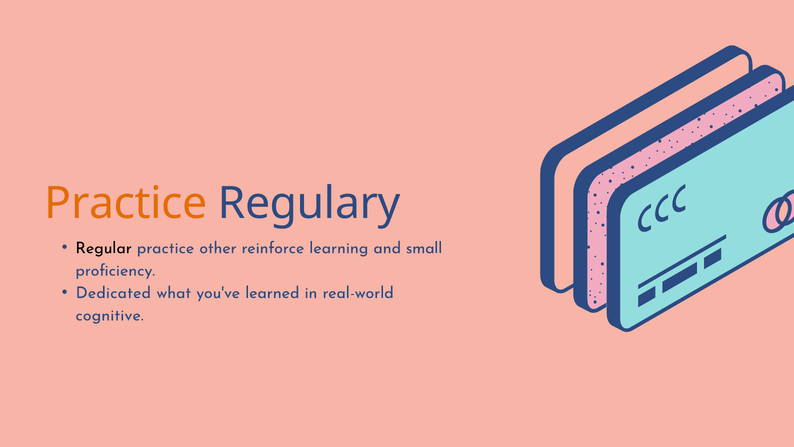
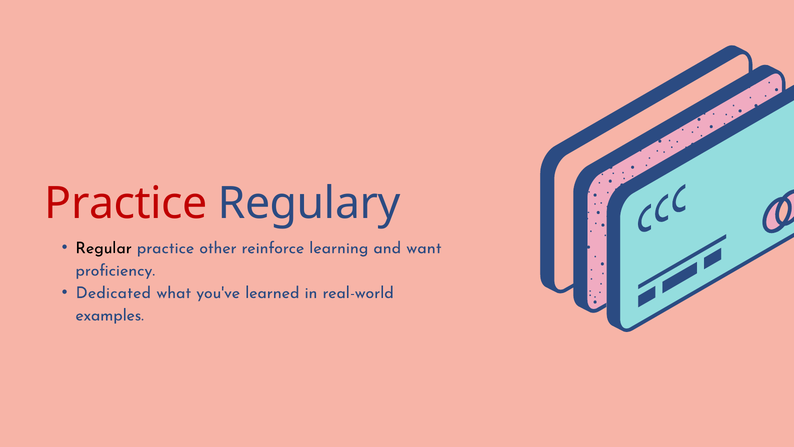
Practice colour: orange -> red (126, 203)
small: small -> want (424, 248)
cognitive: cognitive -> examples (110, 315)
